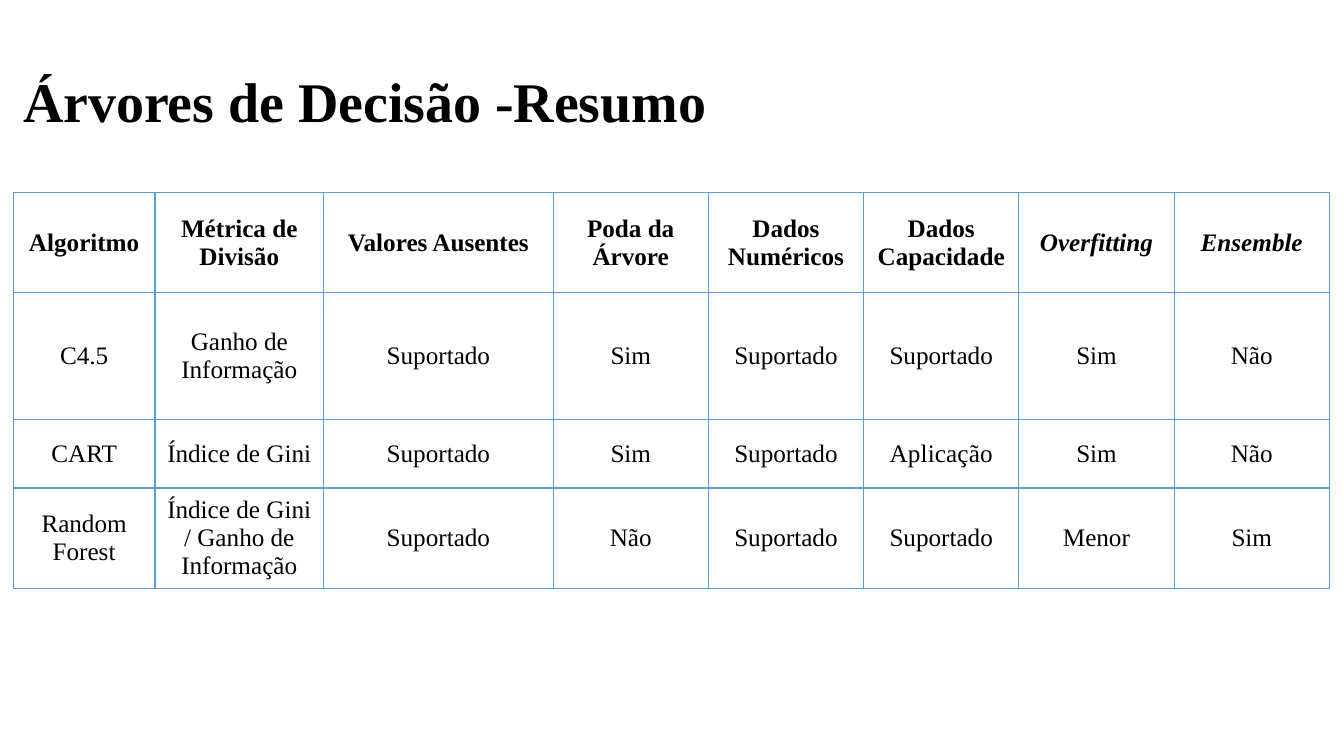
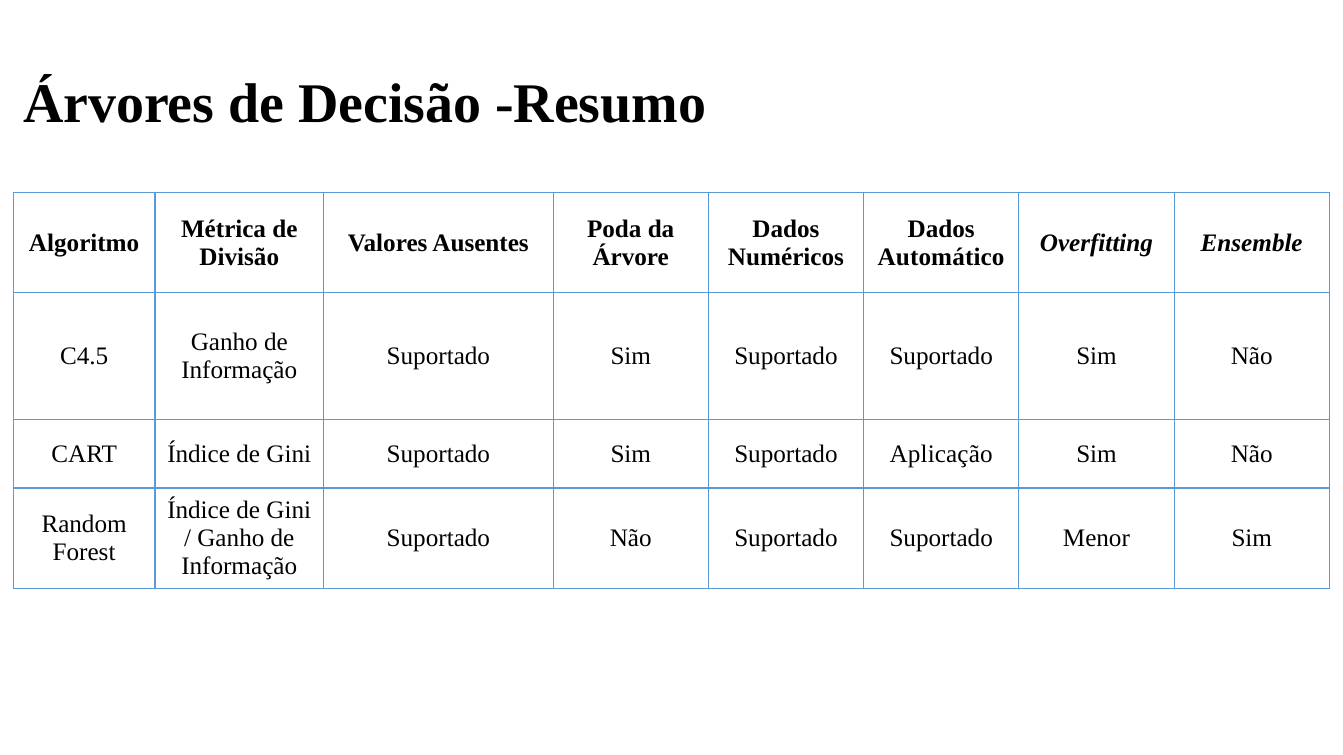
Capacidade: Capacidade -> Automático (941, 257)
